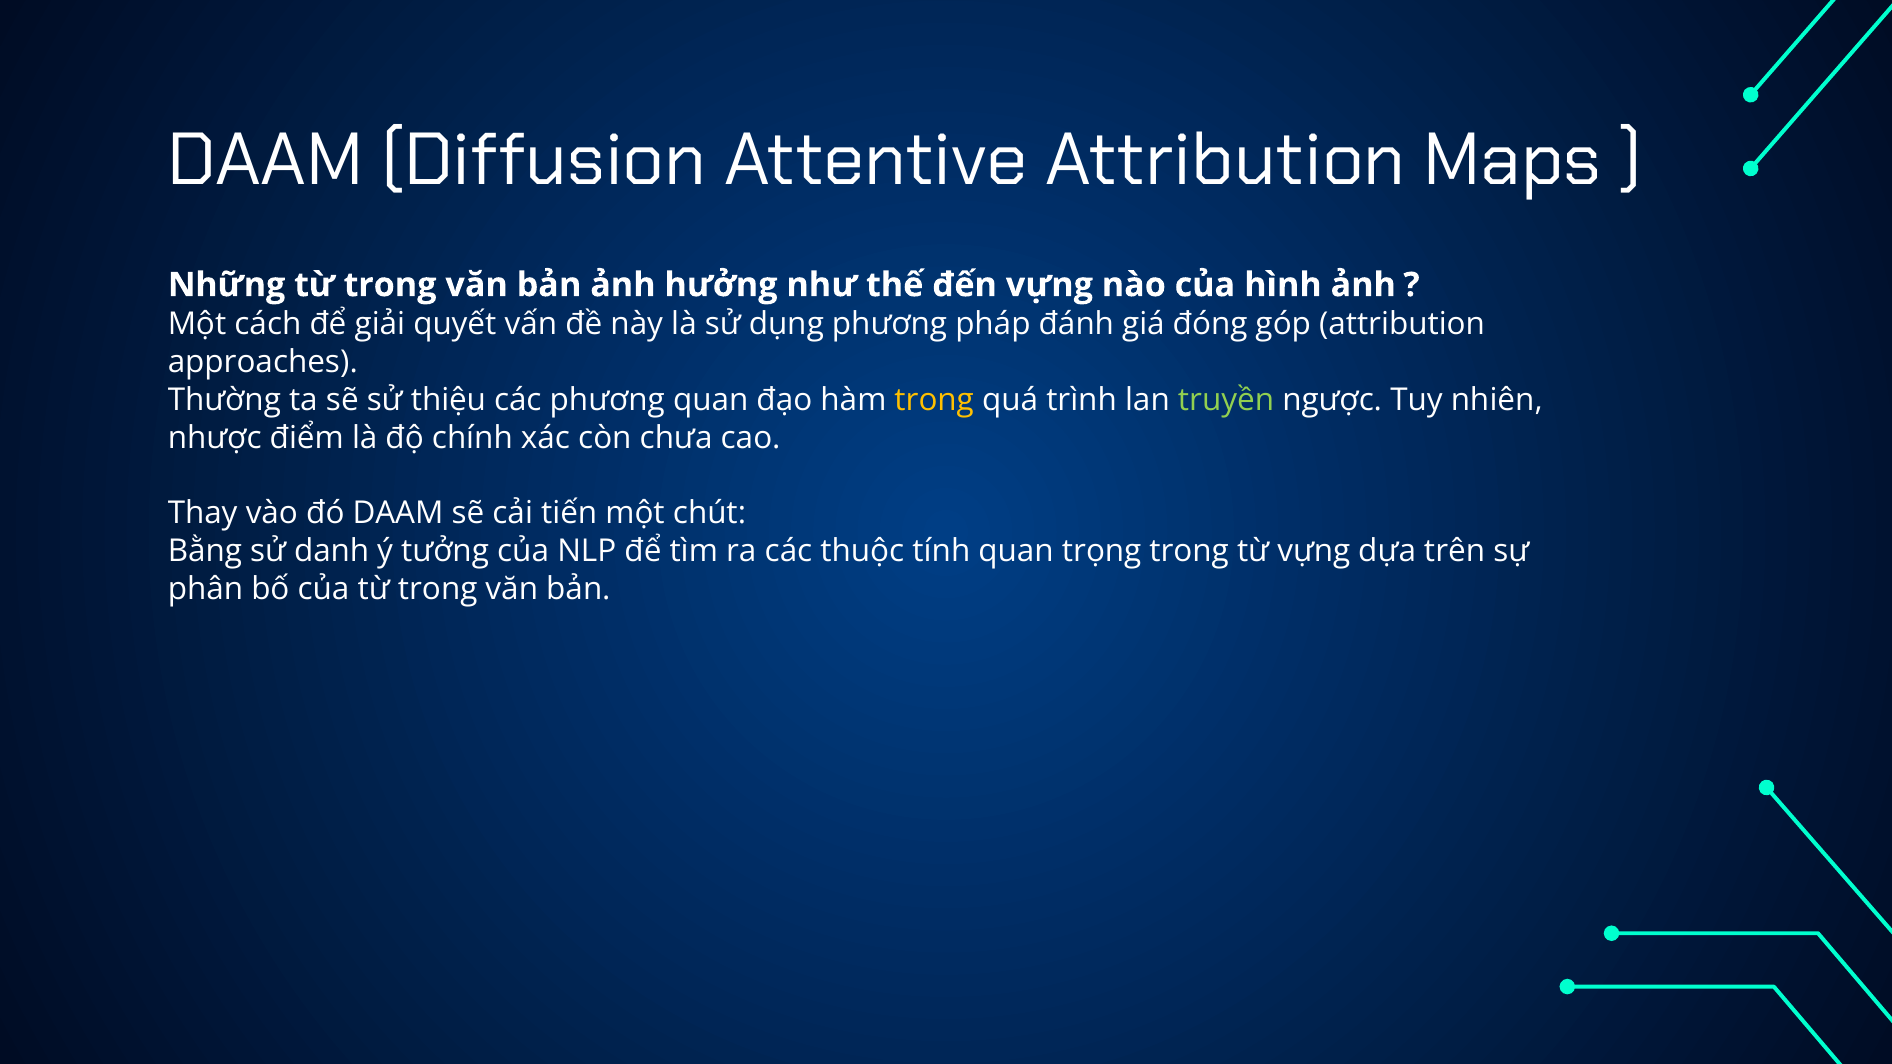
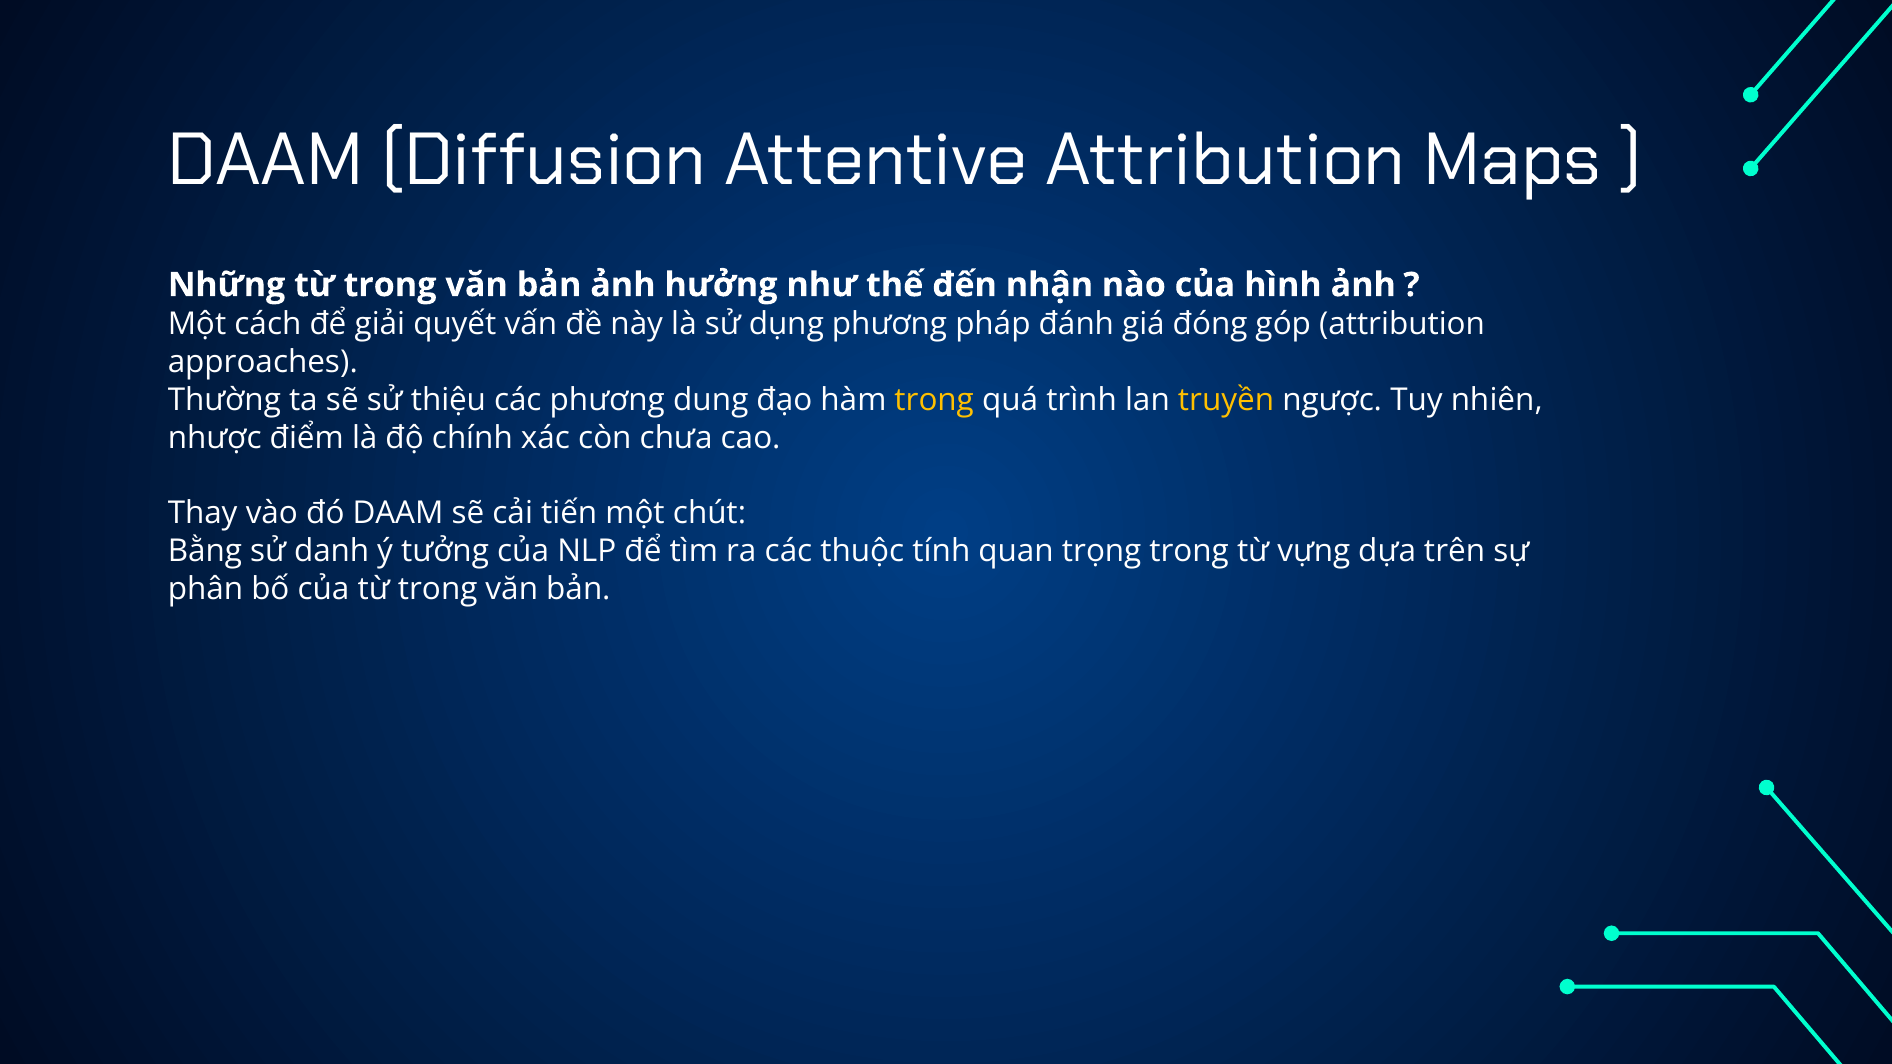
đến vựng: vựng -> nhận (1050, 285)
phương quan: quan -> dung (711, 400)
truyền colour: light green -> yellow (1226, 400)
